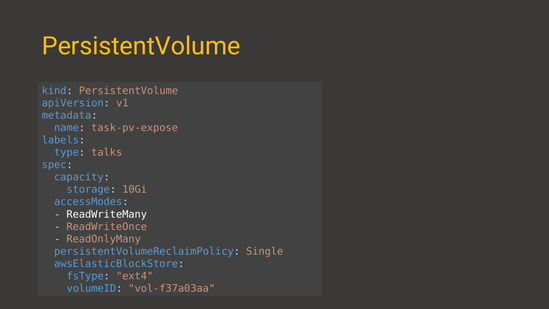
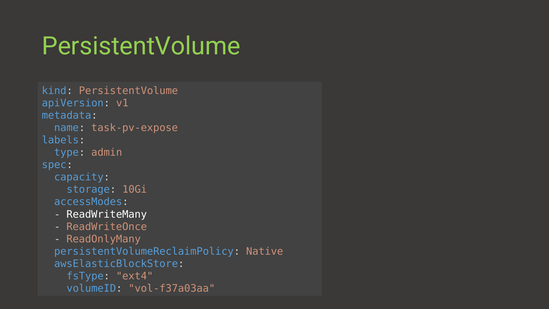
PersistentVolume colour: yellow -> light green (141, 46)
talks: talks -> admin (107, 152)
Single: Single -> Native (265, 251)
